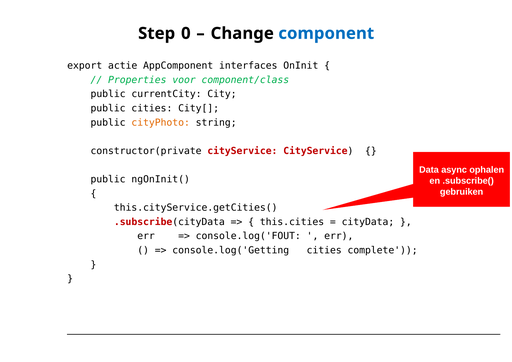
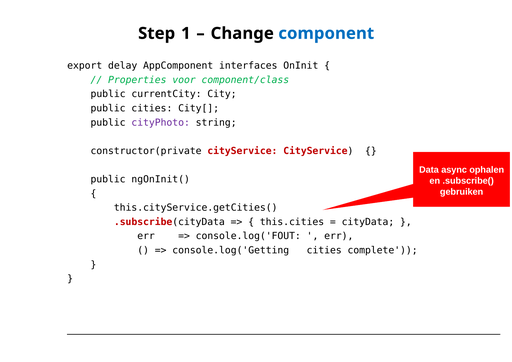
0: 0 -> 1 (186, 33)
actie: actie -> delay (123, 66)
cityPhoto colour: orange -> purple (161, 123)
